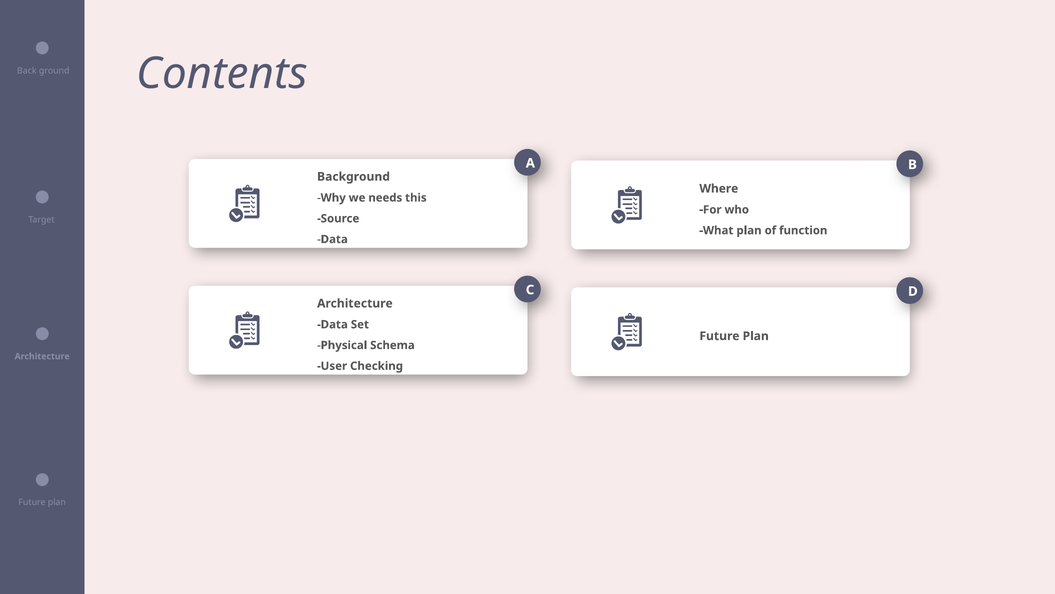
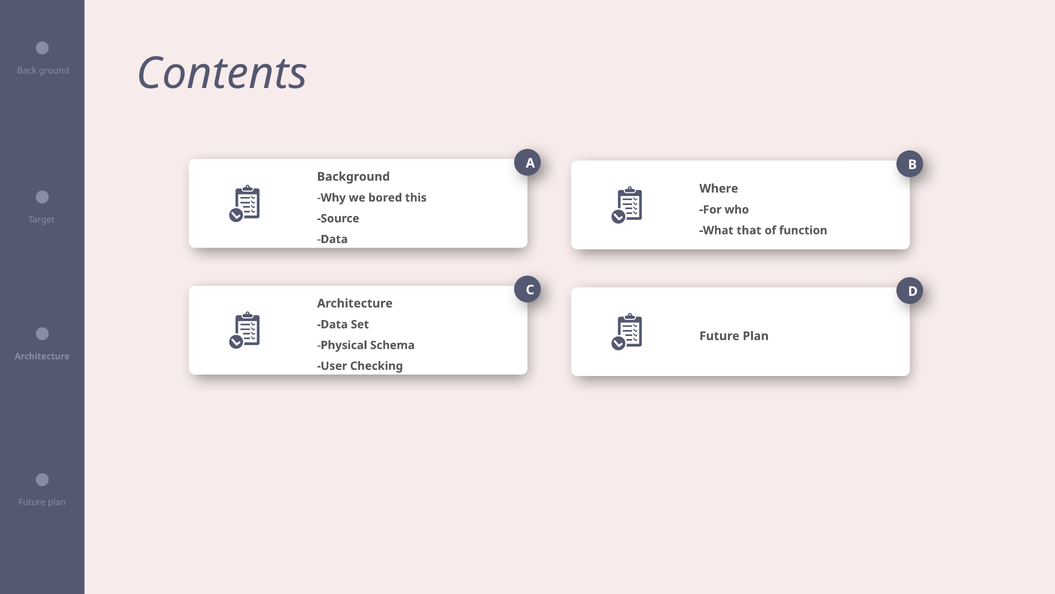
needs: needs -> bored (385, 198)
What plan: plan -> that (749, 230)
